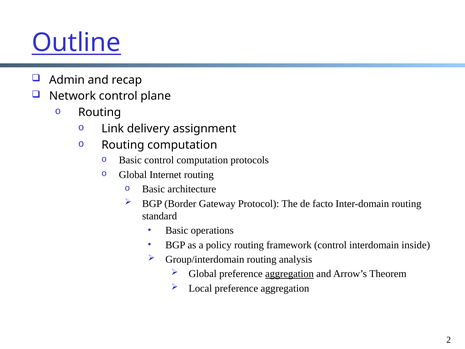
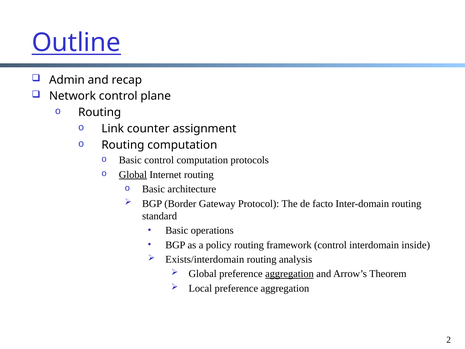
delivery: delivery -> counter (148, 129)
Global underline: none -> present (133, 175)
Group/interdomain: Group/interdomain -> Exists/interdomain (205, 259)
